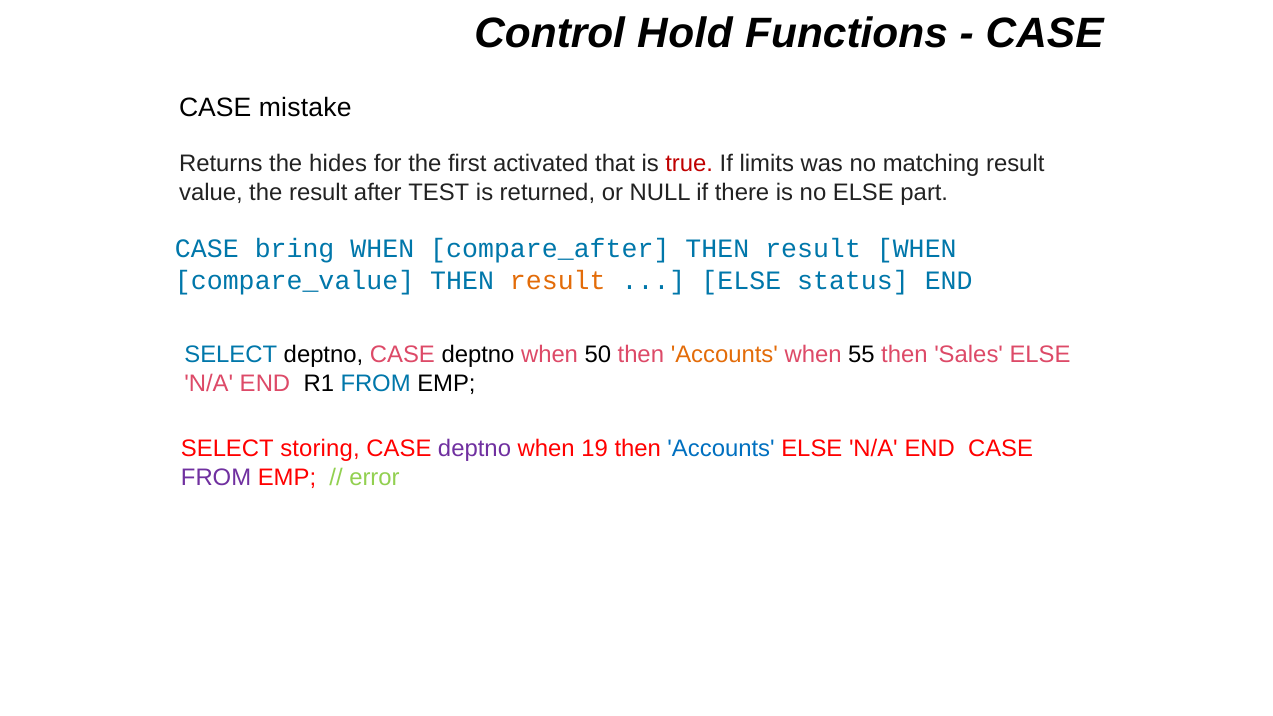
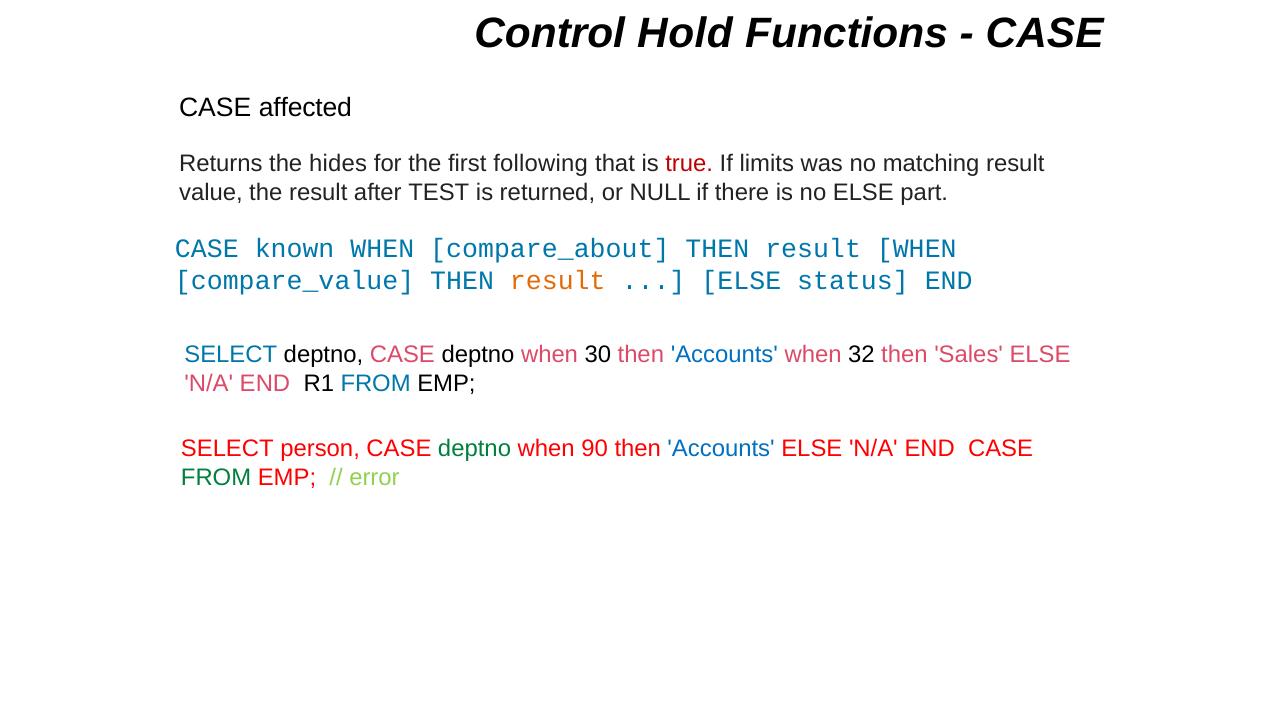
mistake: mistake -> affected (305, 108)
activated: activated -> following (541, 164)
bring: bring -> known (295, 249)
compare_after: compare_after -> compare_about (550, 249)
50: 50 -> 30 (598, 355)
Accounts colour: orange -> blue (724, 355)
55: 55 -> 32 (861, 355)
storing: storing -> person (320, 449)
deptno colour: purple -> green (475, 449)
19: 19 -> 90 (595, 449)
FROM colour: purple -> green (216, 477)
